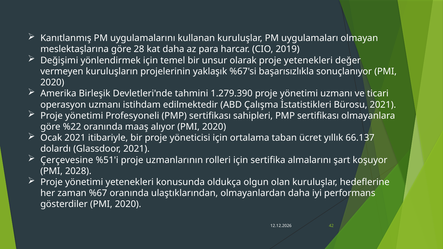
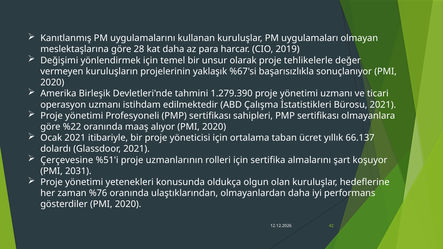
proje yetenekleri: yetenekleri -> tehlikelerle (308, 60)
2028: 2028 -> 2031 (78, 171)
%67: %67 -> %76 (98, 193)
